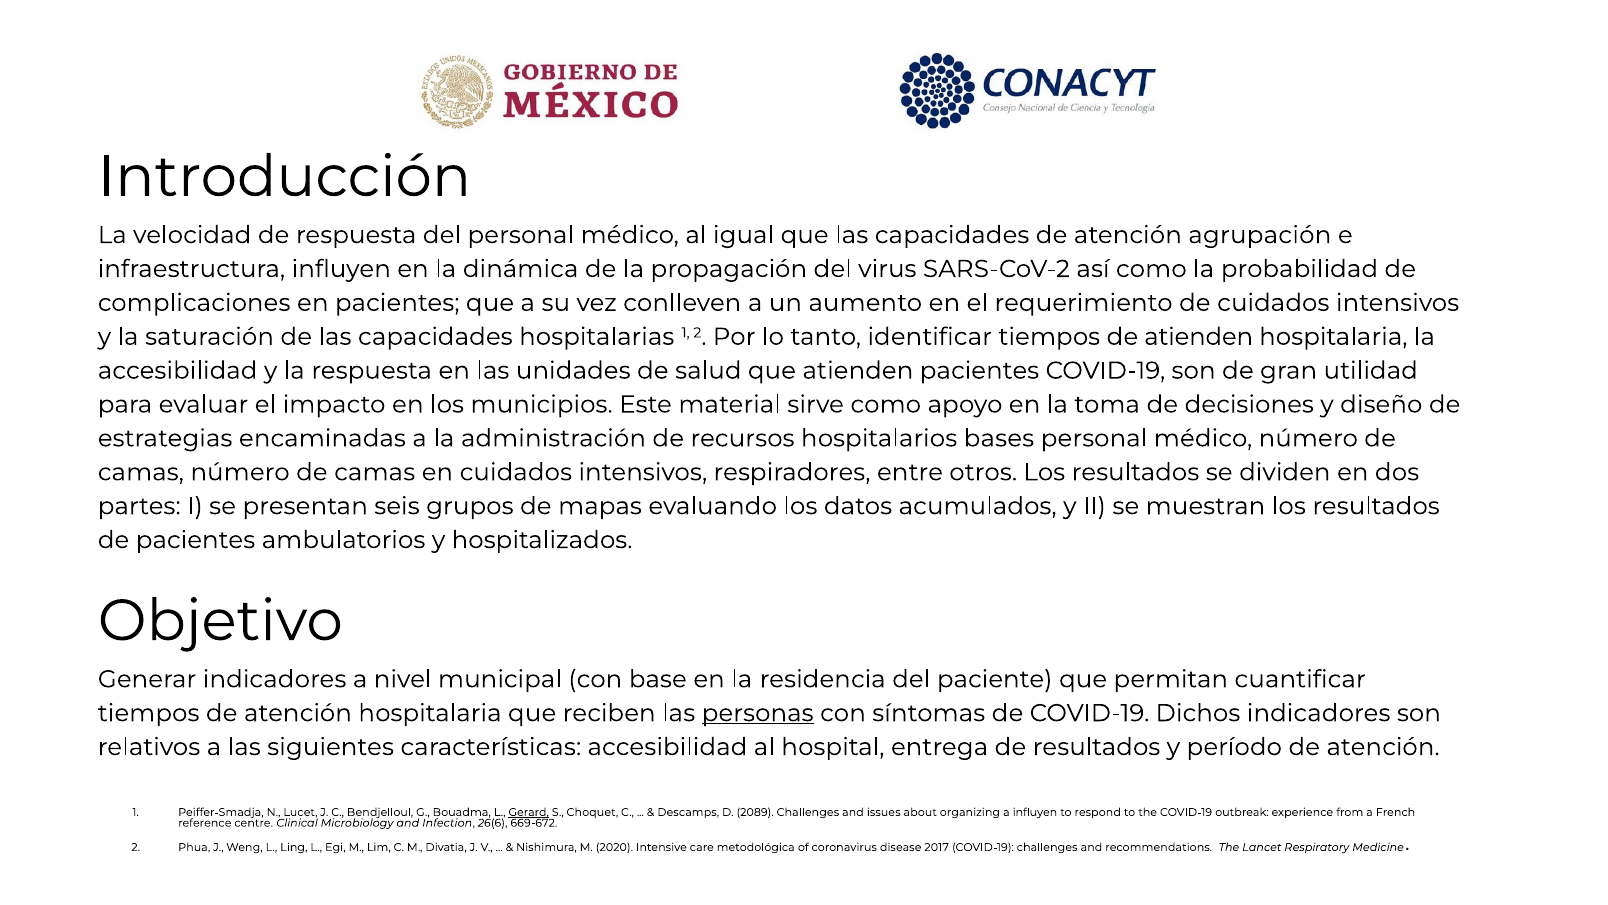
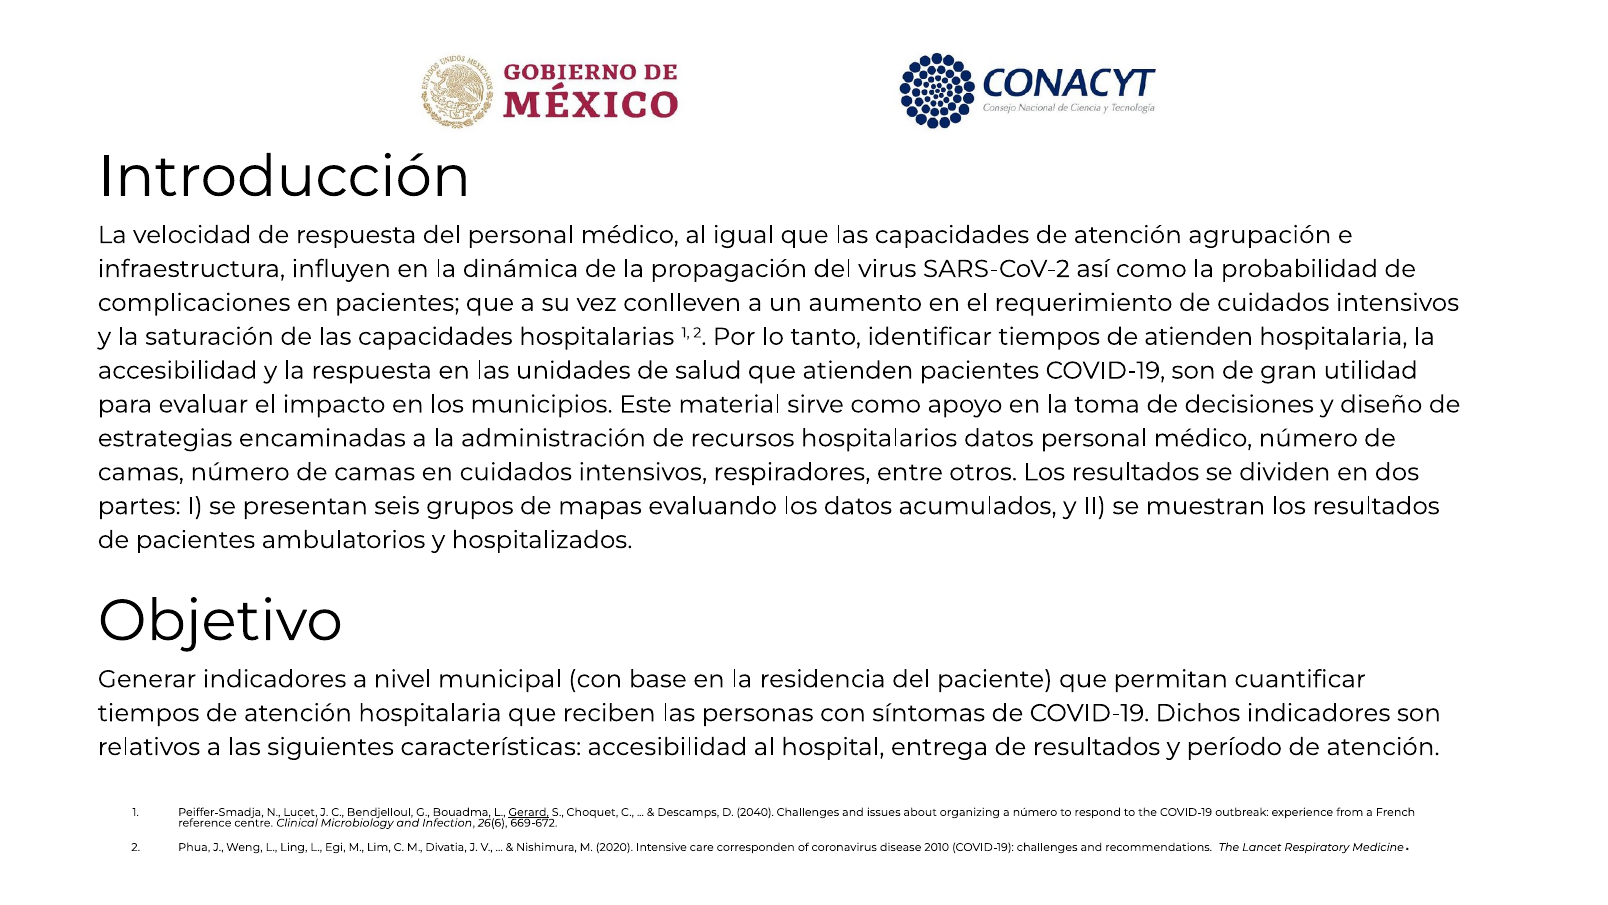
hospitalarios bases: bases -> datos (999, 438)
personas underline: present -> none (758, 713)
2089: 2089 -> 2040 (755, 812)
a influyen: influyen -> número (1035, 812)
metodológica: metodológica -> corresponden (756, 847)
2017: 2017 -> 2010 (937, 847)
